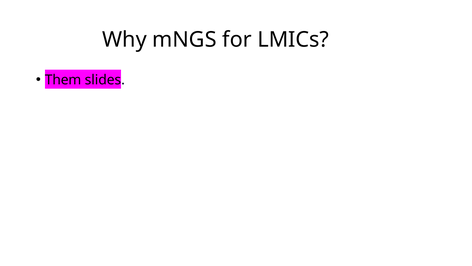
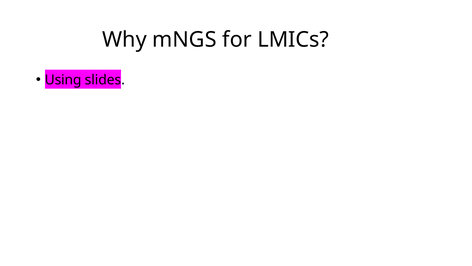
Them: Them -> Using (63, 80)
